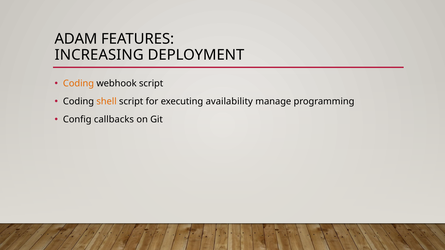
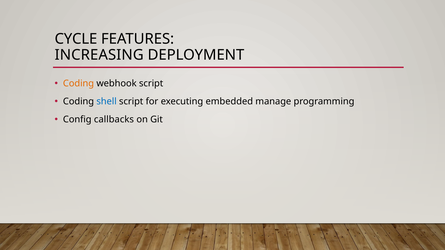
ADAM: ADAM -> CYCLE (76, 39)
shell colour: orange -> blue (107, 102)
availability: availability -> embedded (229, 102)
